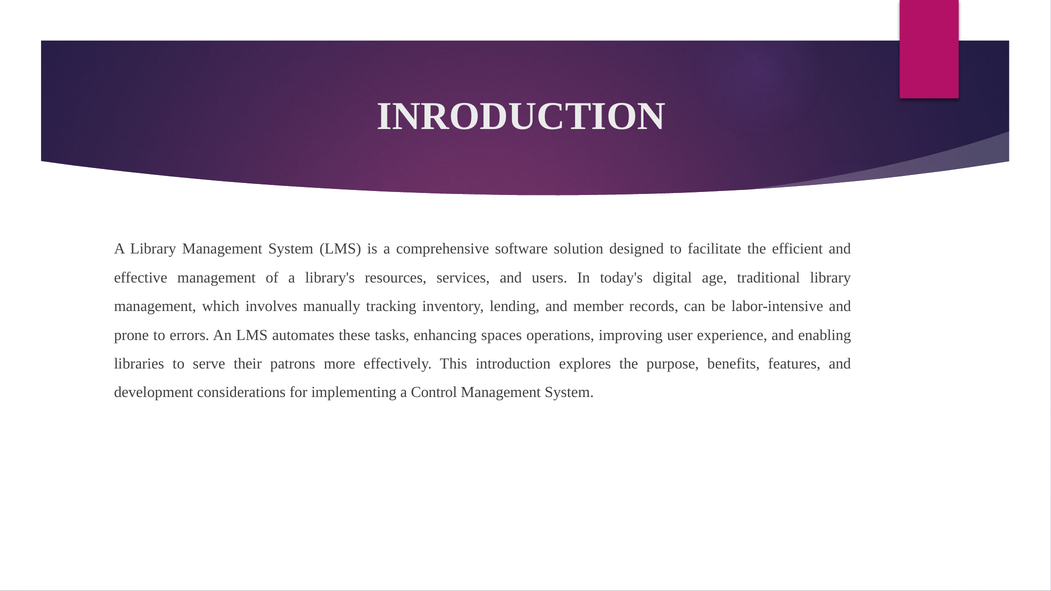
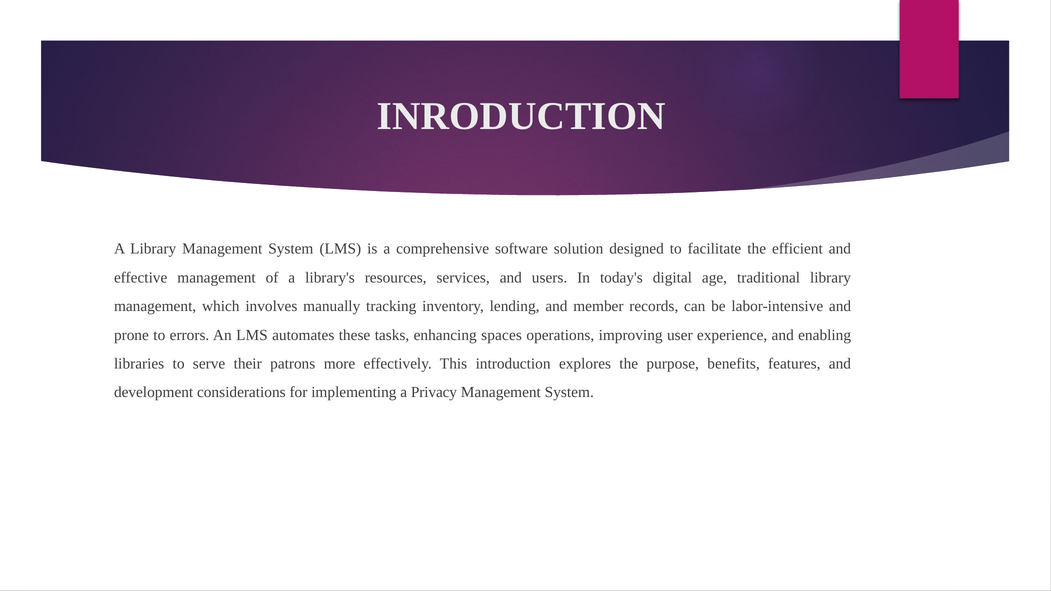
Control: Control -> Privacy (434, 392)
